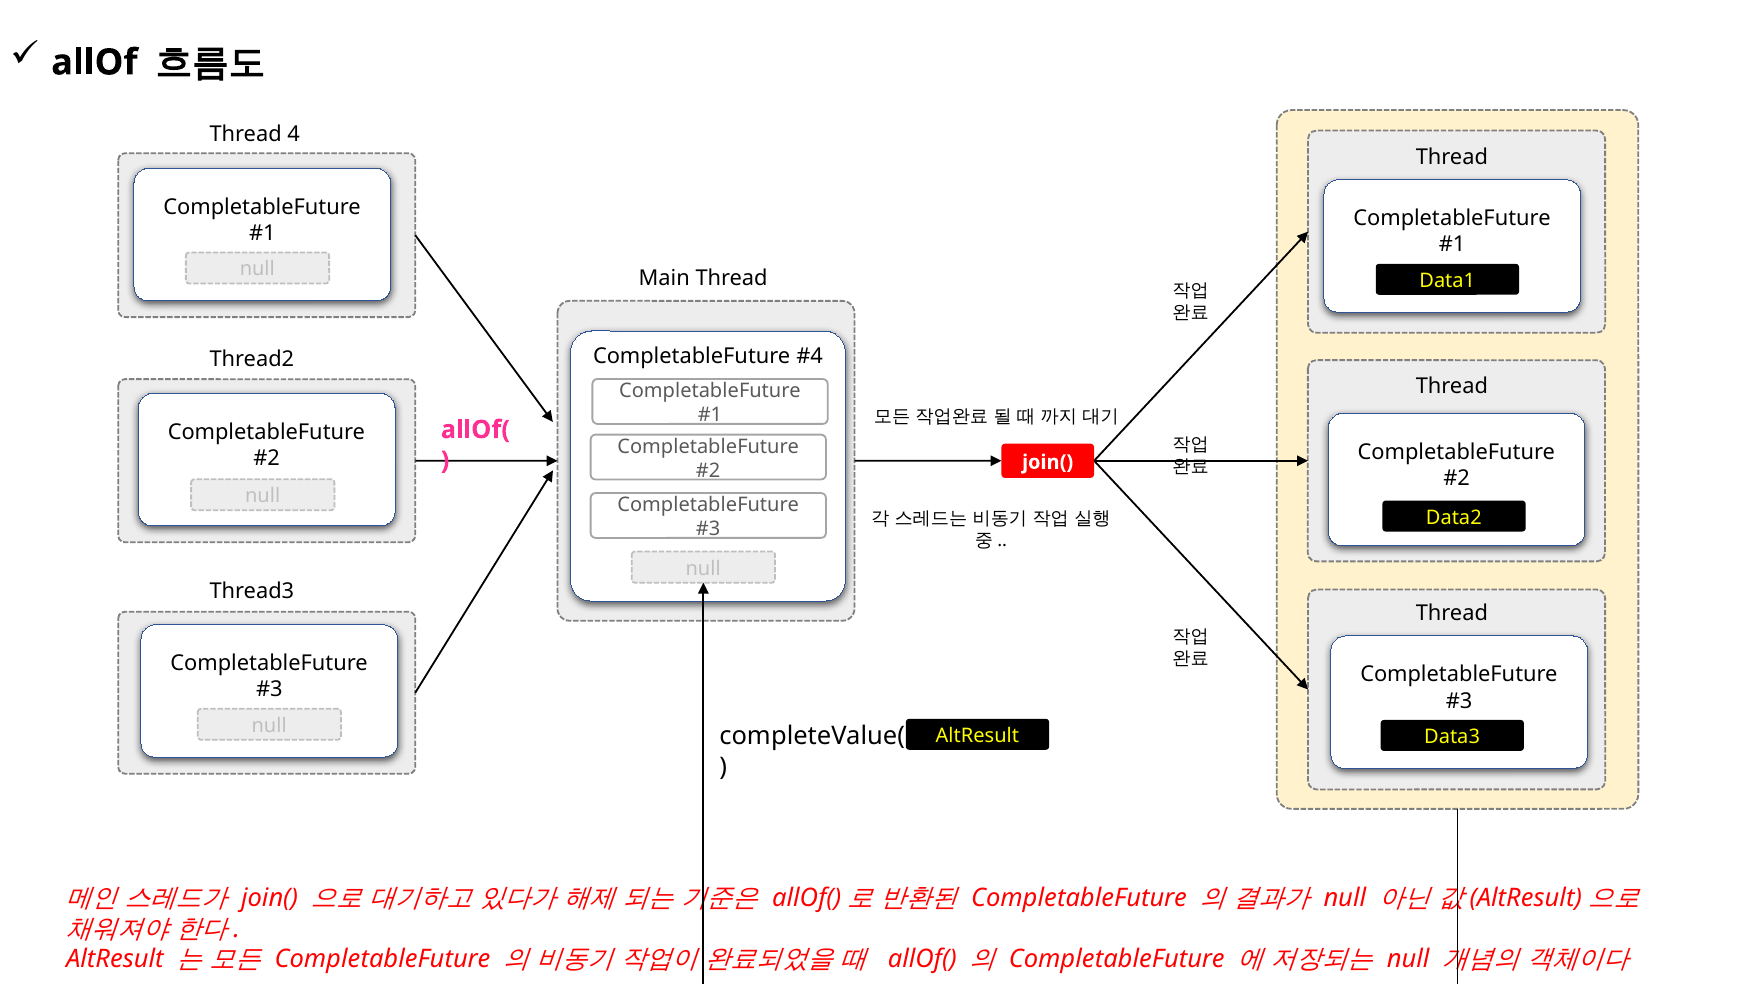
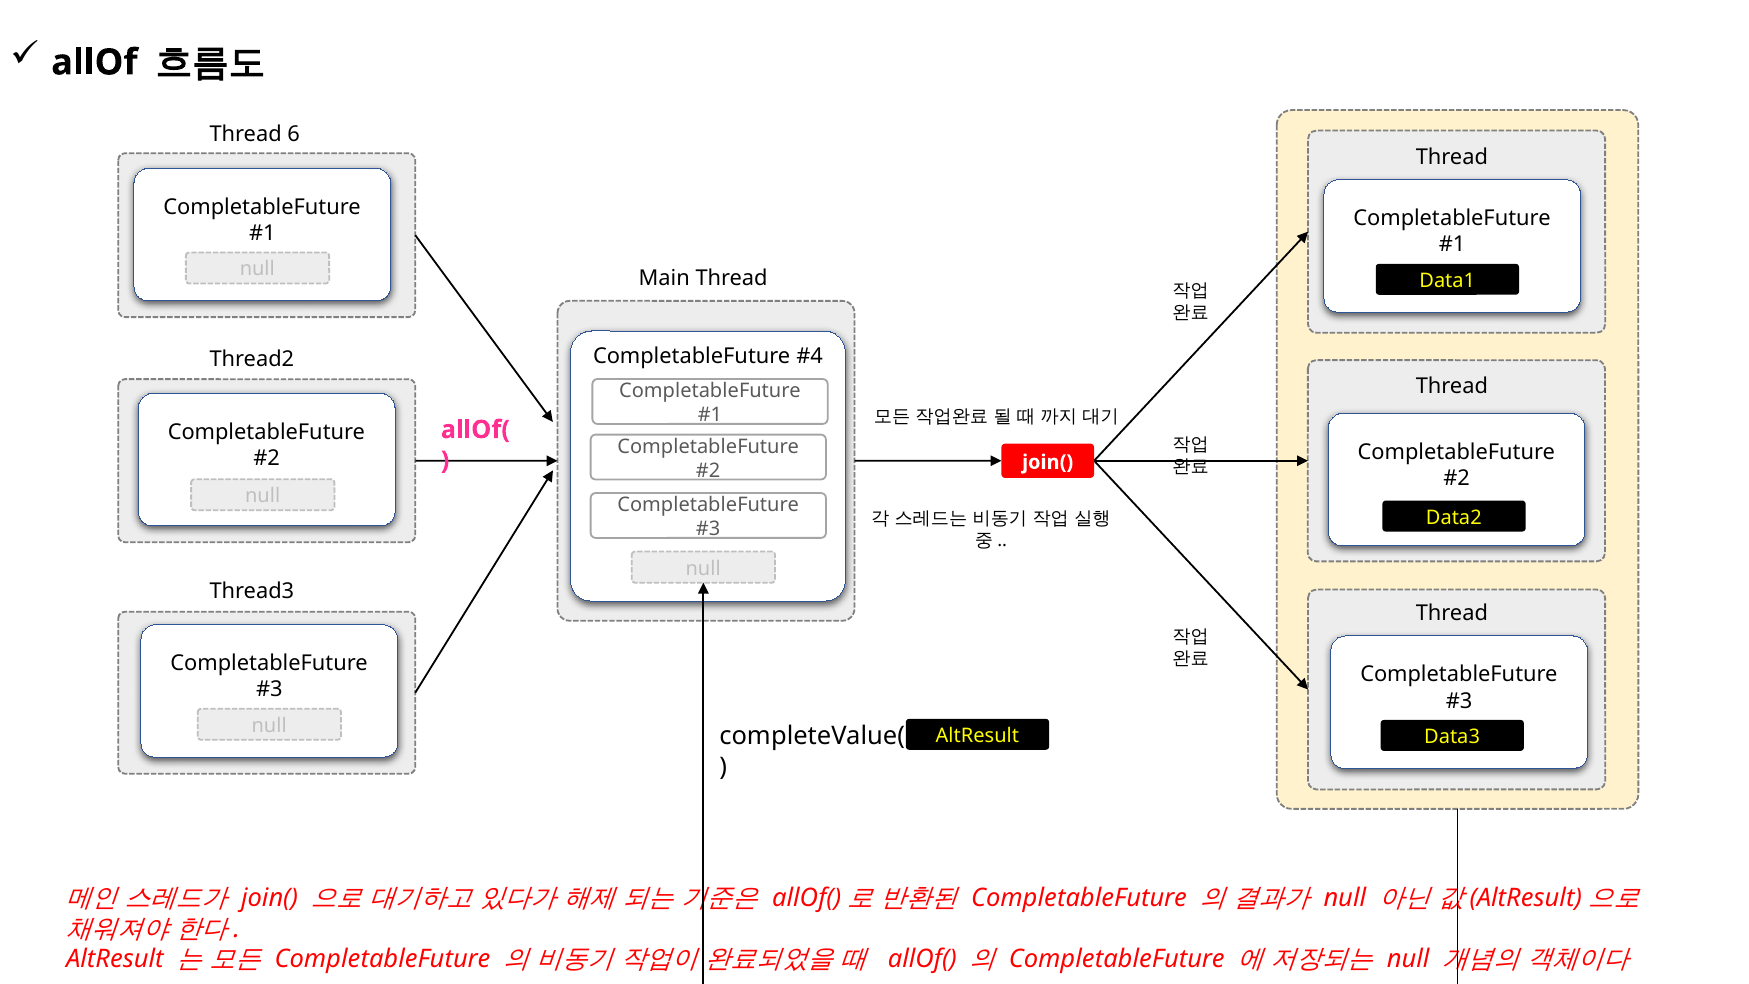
4: 4 -> 6 (294, 135)
